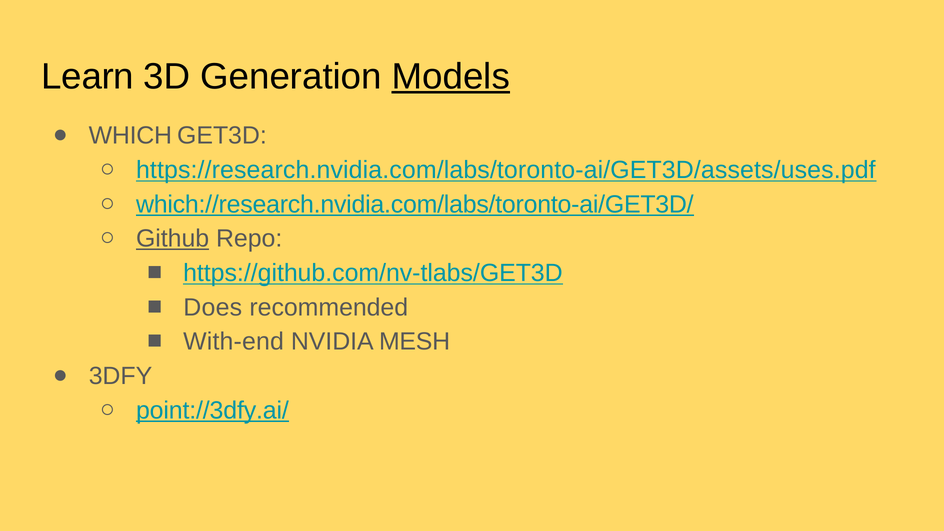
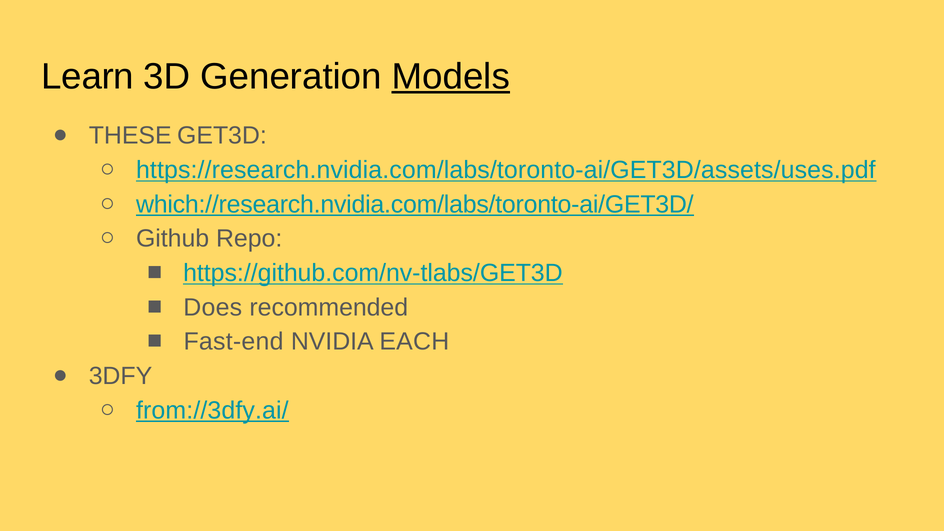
WHICH: WHICH -> THESE (130, 136)
Github underline: present -> none (173, 239)
With-end: With-end -> Fast-end (233, 342)
MESH: MESH -> EACH (414, 342)
point://3dfy.ai/: point://3dfy.ai/ -> from://3dfy.ai/ (212, 410)
